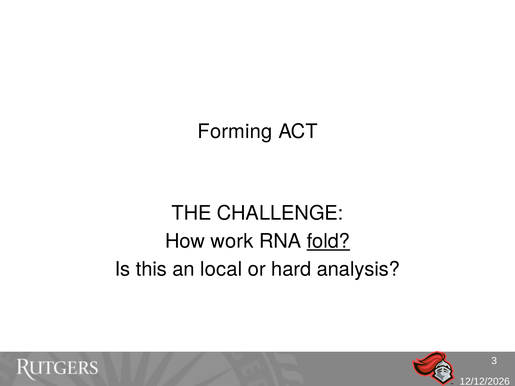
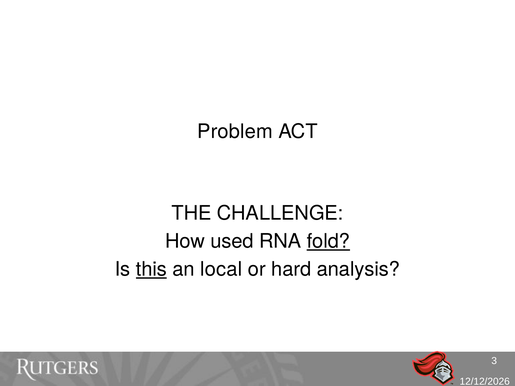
Forming: Forming -> Problem (235, 132)
work: work -> used (232, 241)
this underline: none -> present (151, 270)
